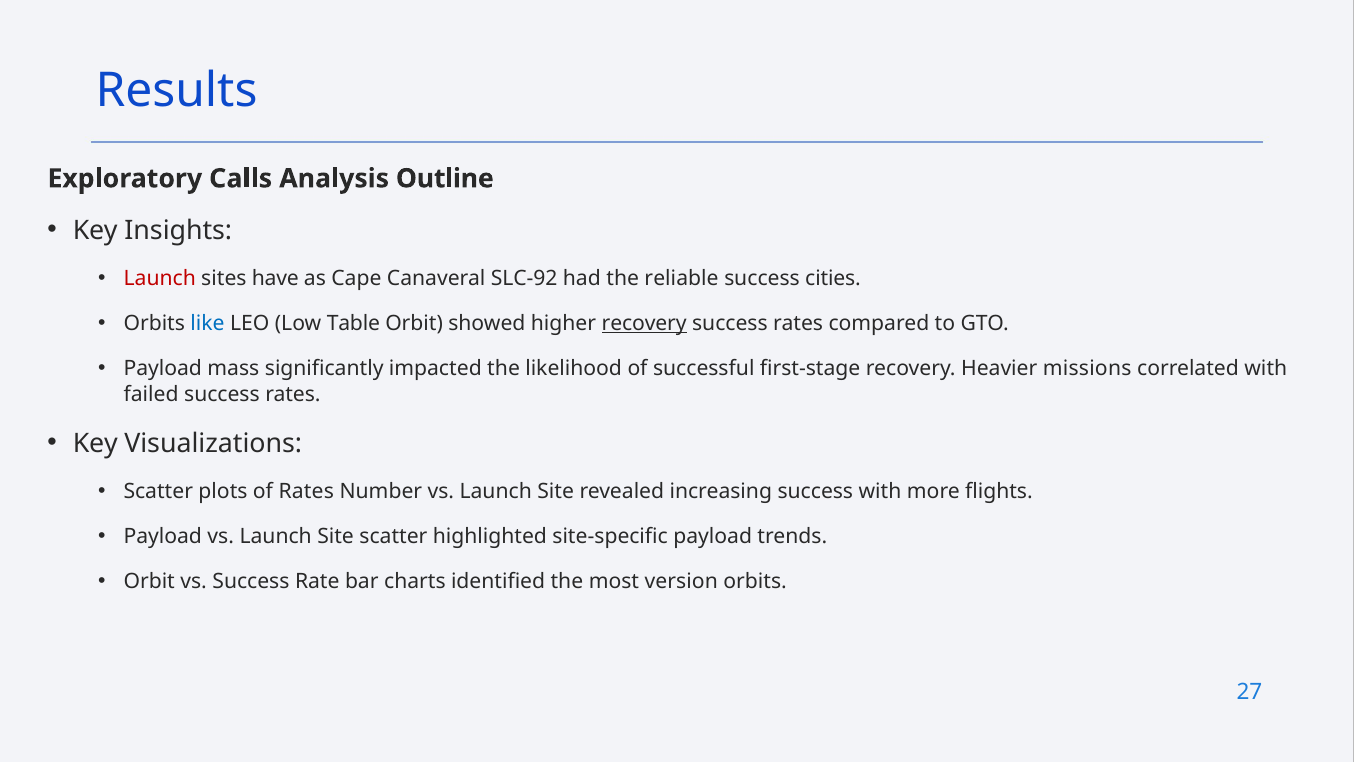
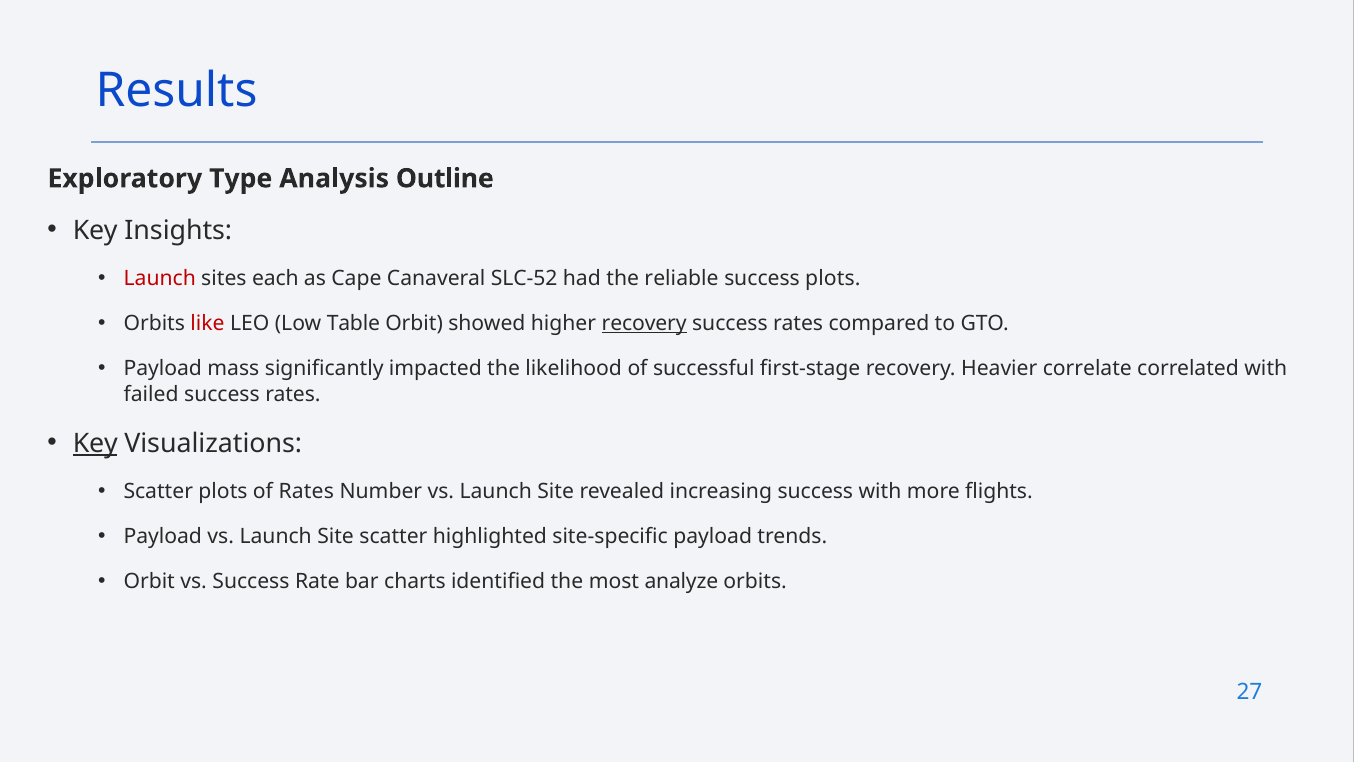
Calls: Calls -> Type (241, 178)
have: have -> each (275, 278)
SLC-92: SLC-92 -> SLC-52 (524, 278)
success cities: cities -> plots (833, 278)
like colour: blue -> red (207, 324)
missions: missions -> correlate (1087, 369)
Key underline: none -> present (95, 443)
version: version -> analyze (681, 581)
